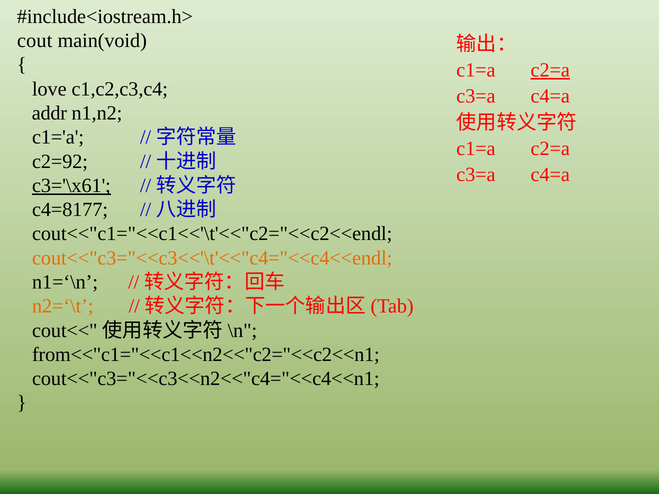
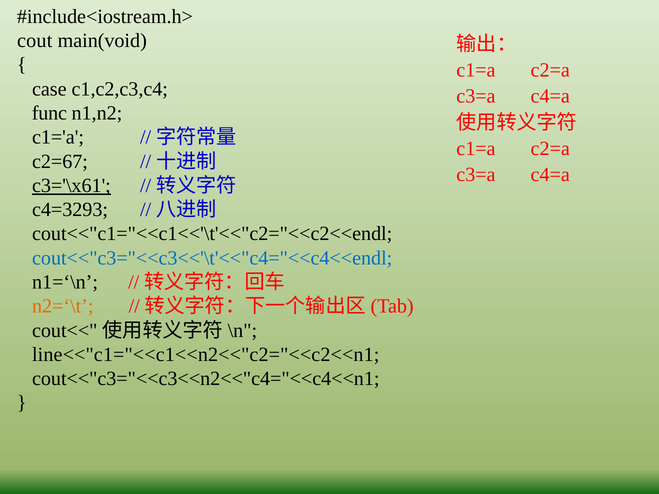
c2=a underline: present -> none (550, 70)
love: love -> case (49, 89)
addr: addr -> func (49, 113)
c2=92: c2=92 -> c2=67 (60, 161)
c4=8177: c4=8177 -> c4=3293 (70, 210)
cout<<"c3="<<c3<<'\t'<<"c4="<<c4<<endl colour: orange -> blue (212, 258)
from<<"c1="<<c1<<n2<<"c2="<<c2<<n1: from<<"c1="<<c1<<n2<<"c2="<<c2<<n1 -> line<<"c1="<<c1<<n2<<"c2="<<c2<<n1 (206, 355)
